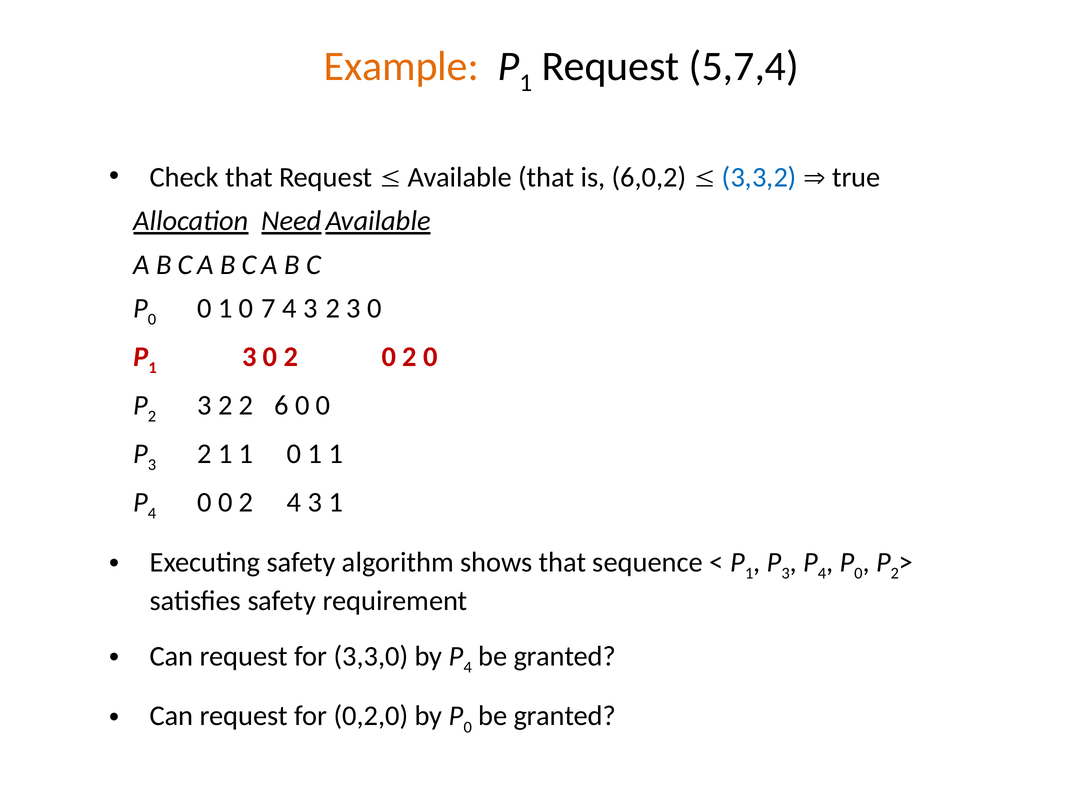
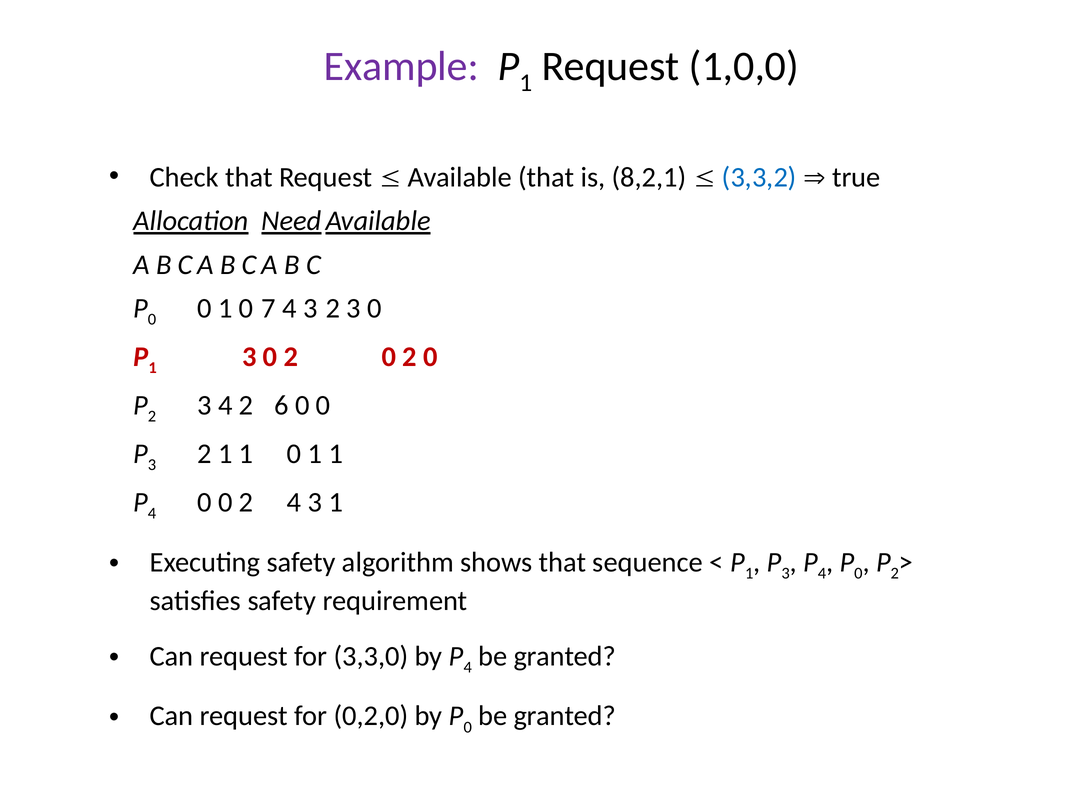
Example colour: orange -> purple (401, 66)
5,7,4: 5,7,4 -> 1,0,0 (744, 66)
6,0,2: 6,0,2 -> 8,2,1 (649, 177)
2 3 2: 2 -> 4 (225, 405)
